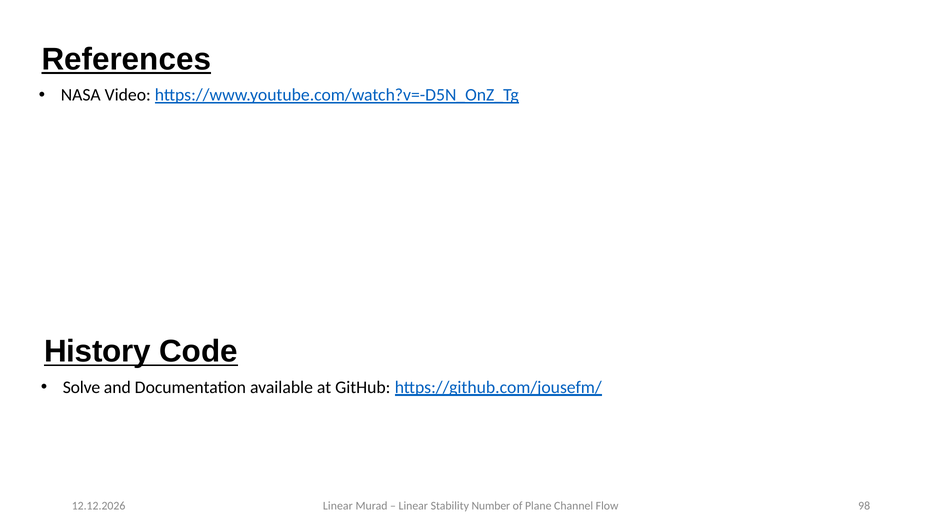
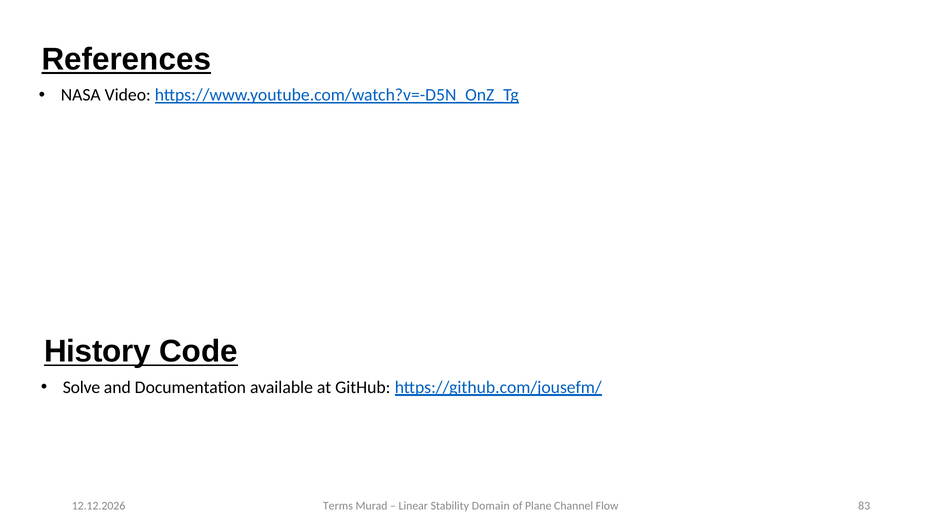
Linear: Linear -> Terms (338, 506)
Number: Number -> Domain (491, 506)
98: 98 -> 83 (864, 506)
